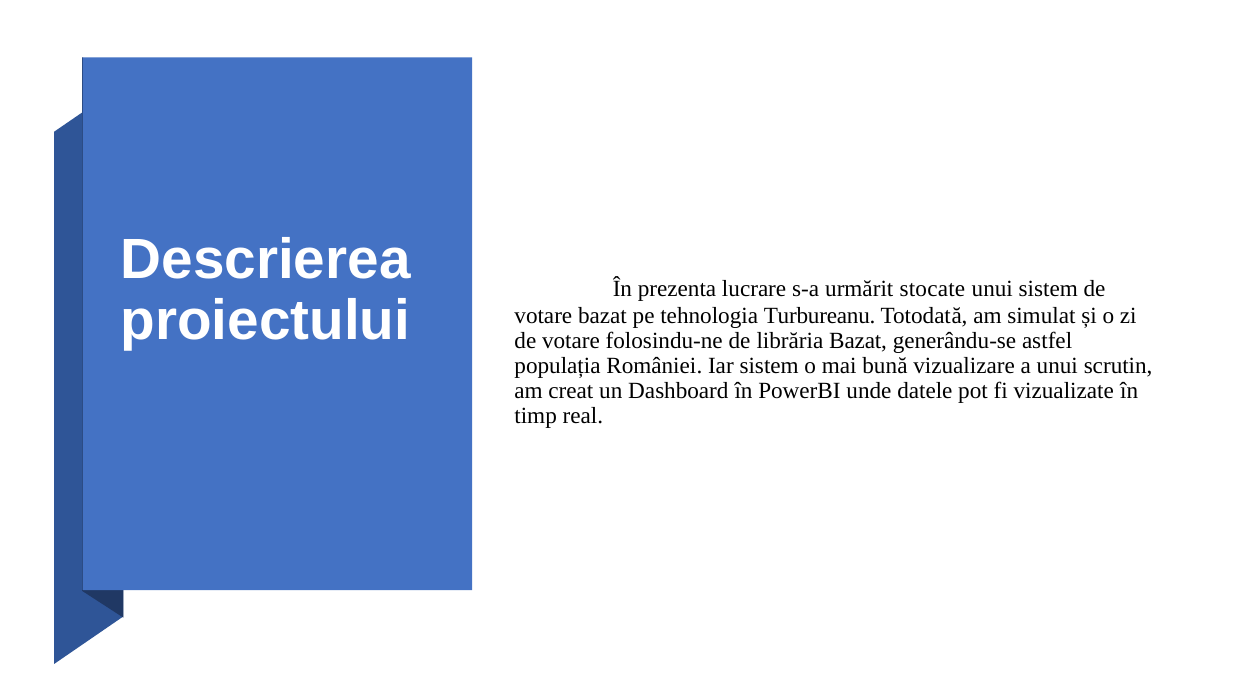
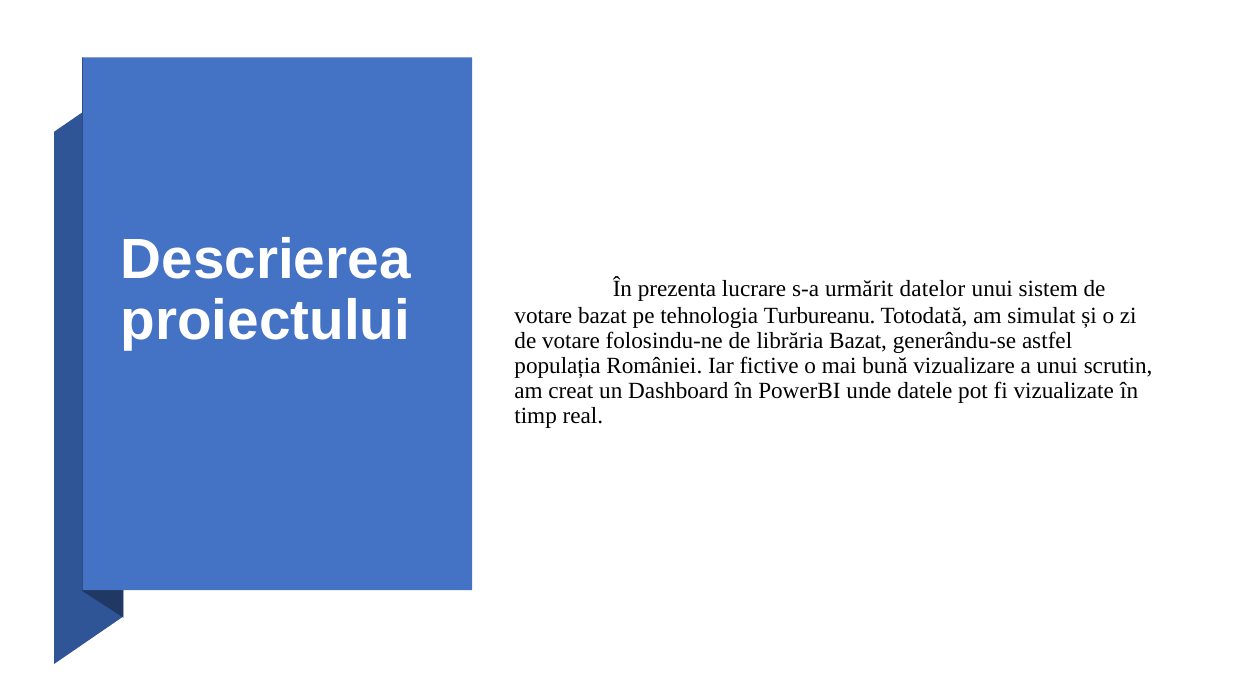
stocate: stocate -> datelor (932, 289)
Iar sistem: sistem -> fictive (769, 366)
